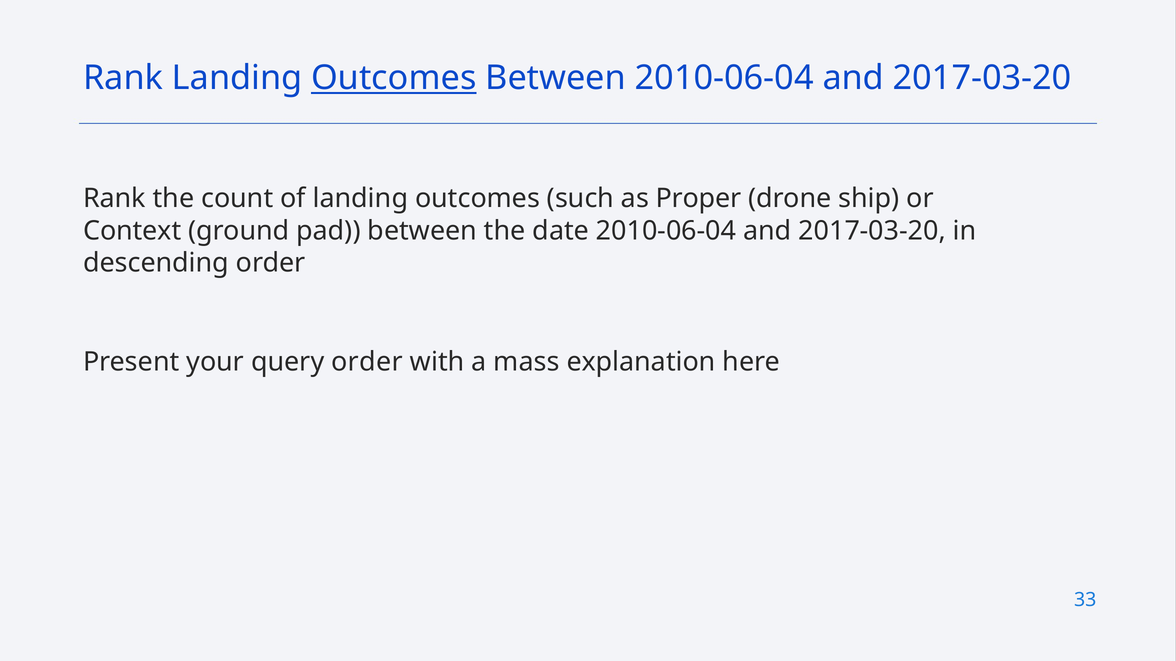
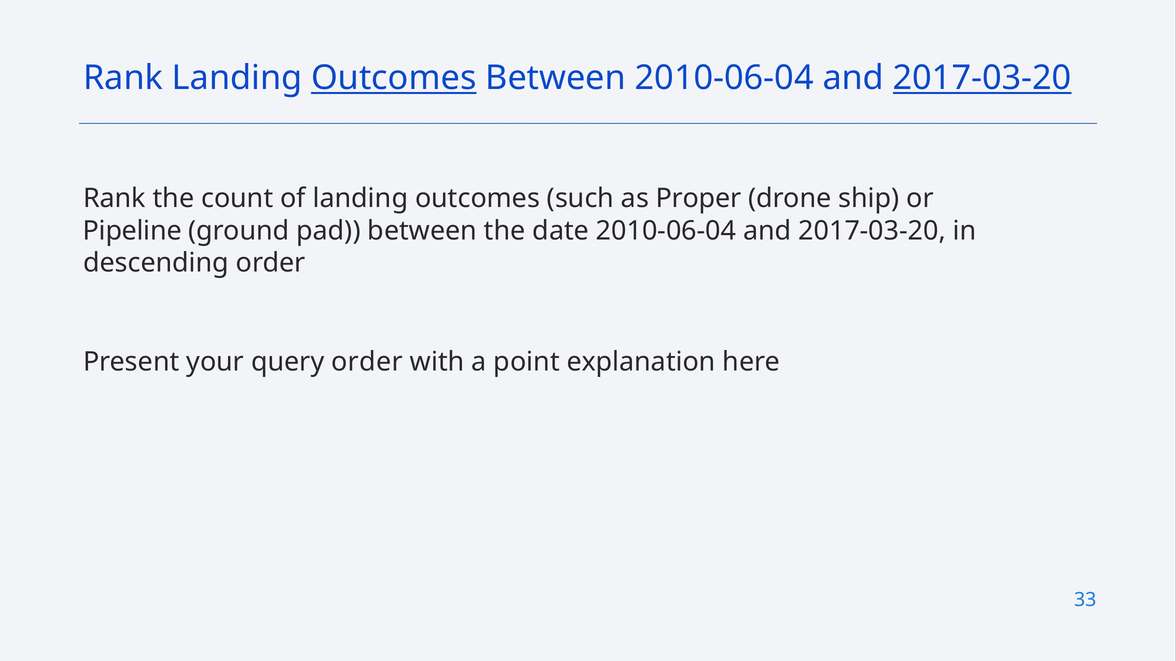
2017-03-20 underline: none -> present (982, 78)
Context: Context -> Pipeline (132, 231)
mass: mass -> point (527, 362)
